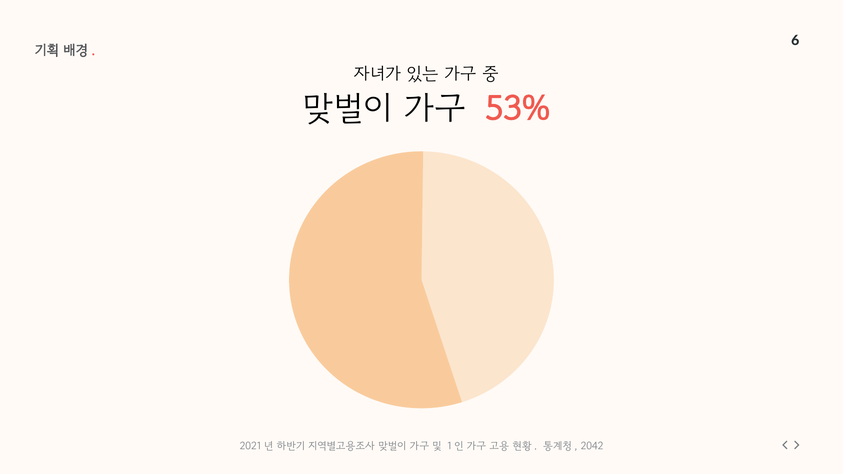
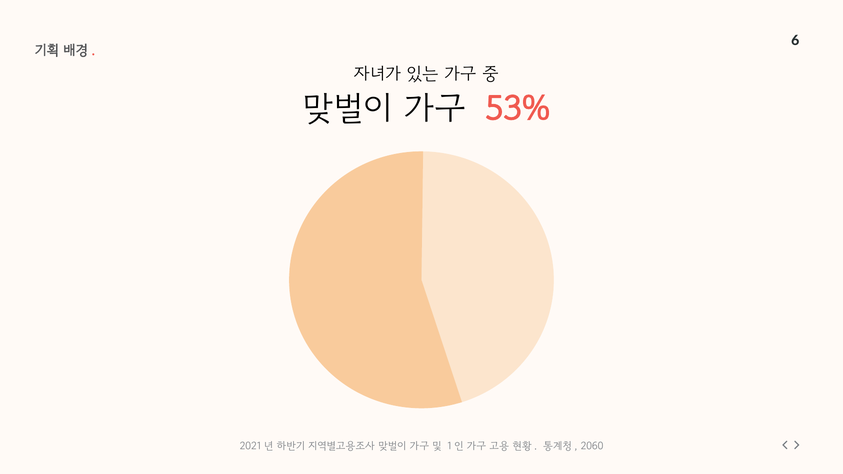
2042: 2042 -> 2060 (592, 447)
